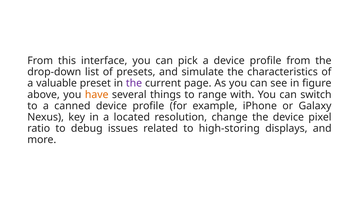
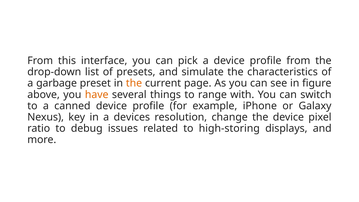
valuable: valuable -> garbage (57, 83)
the colour: purple -> orange (134, 83)
located: located -> devices (132, 117)
